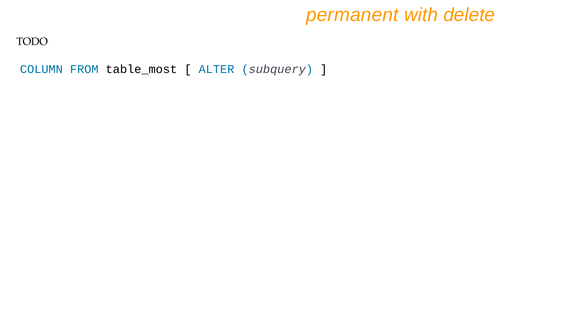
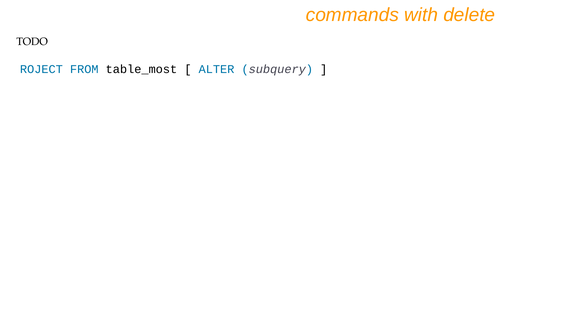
permanent: permanent -> commands (352, 15)
COLUMN: COLUMN -> ROJECT (41, 69)
